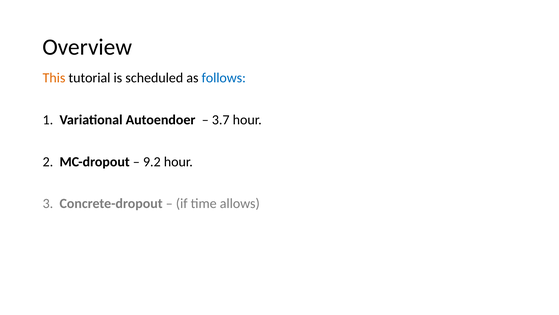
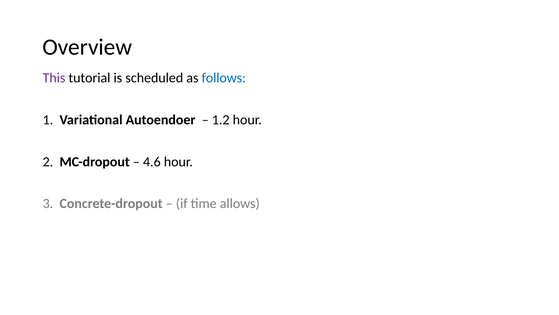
This colour: orange -> purple (54, 78)
3.7: 3.7 -> 1.2 (221, 120)
9.2: 9.2 -> 4.6 (152, 162)
